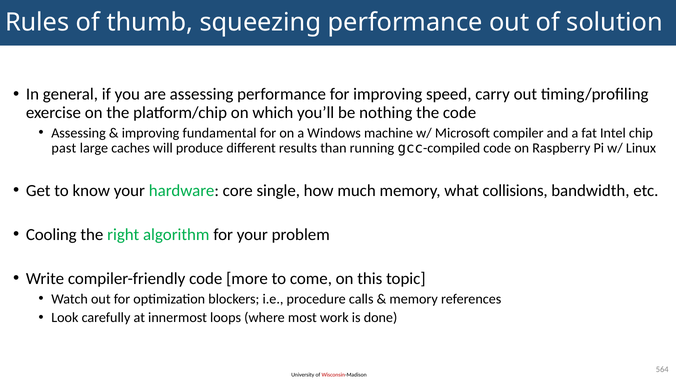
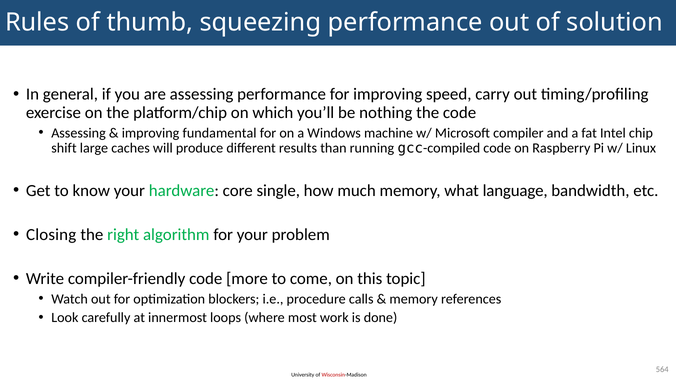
past: past -> shift (64, 148)
collisions: collisions -> language (515, 191)
Cooling: Cooling -> Closing (51, 235)
